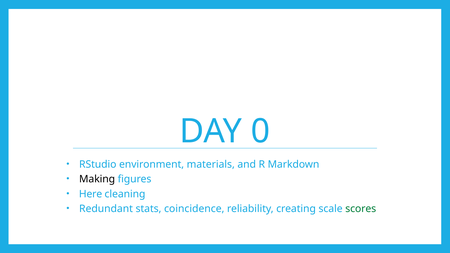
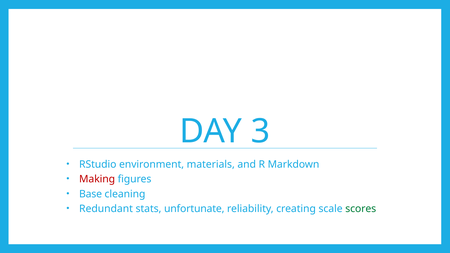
0: 0 -> 3 (260, 132)
Making colour: black -> red (97, 179)
Here: Here -> Base (91, 194)
coincidence: coincidence -> unfortunate (194, 209)
